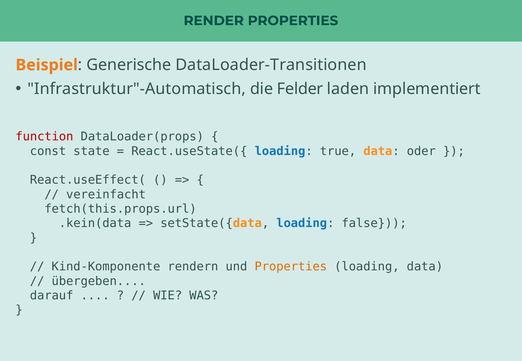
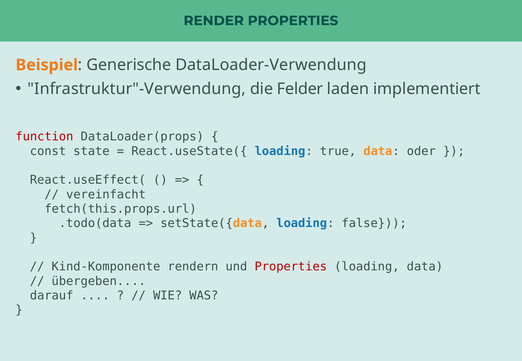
DataLoader-Transitionen: DataLoader-Transitionen -> DataLoader-Verwendung (271, 65)
Infrastruktur"-Automatisch: Infrastruktur"-Automatisch -> Infrastruktur"-Verwendung (137, 89)
.kein(data: .kein(data -> .todo(data (95, 224)
Properties colour: orange -> red (291, 267)
